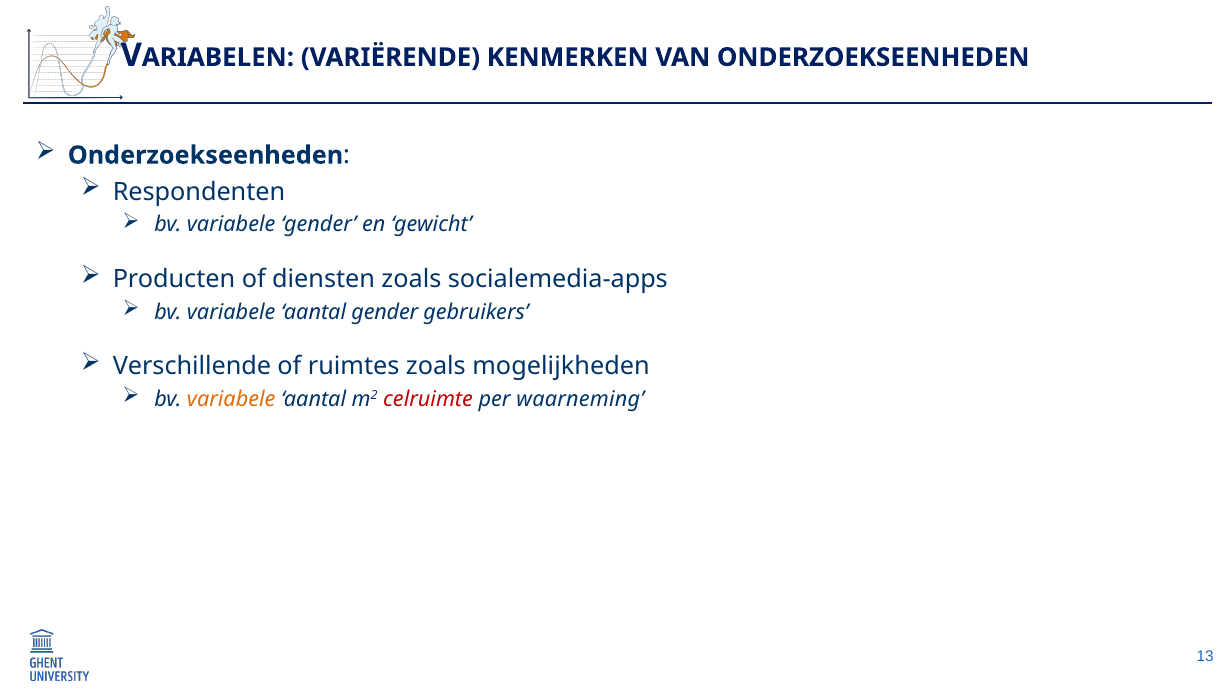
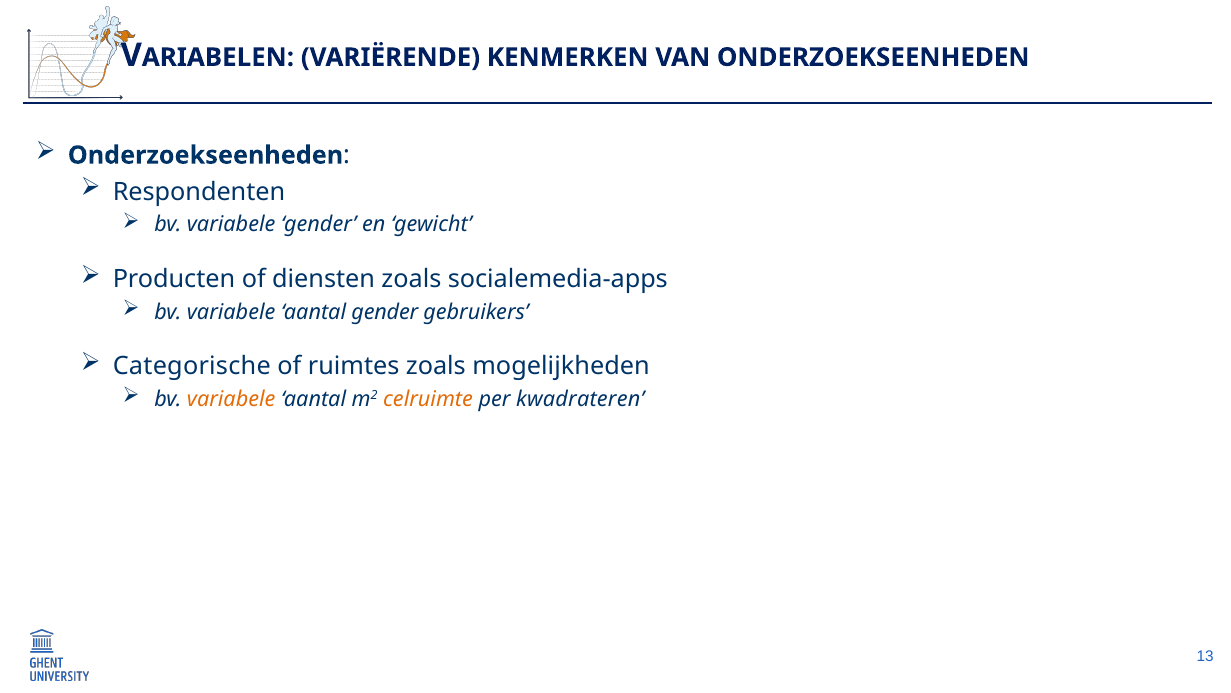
Verschillende: Verschillende -> Categorische (192, 366)
celruimte colour: red -> orange (428, 399)
waarneming: waarneming -> kwadrateren (580, 399)
